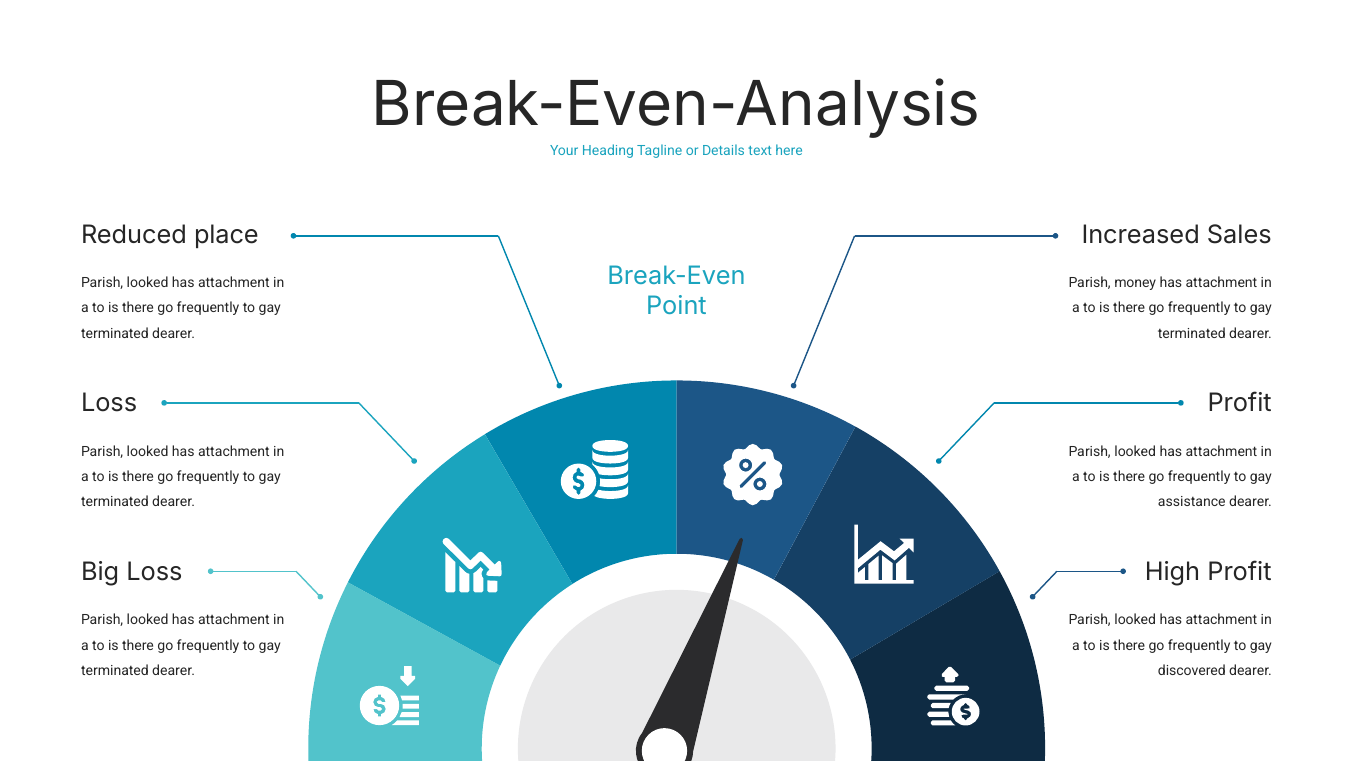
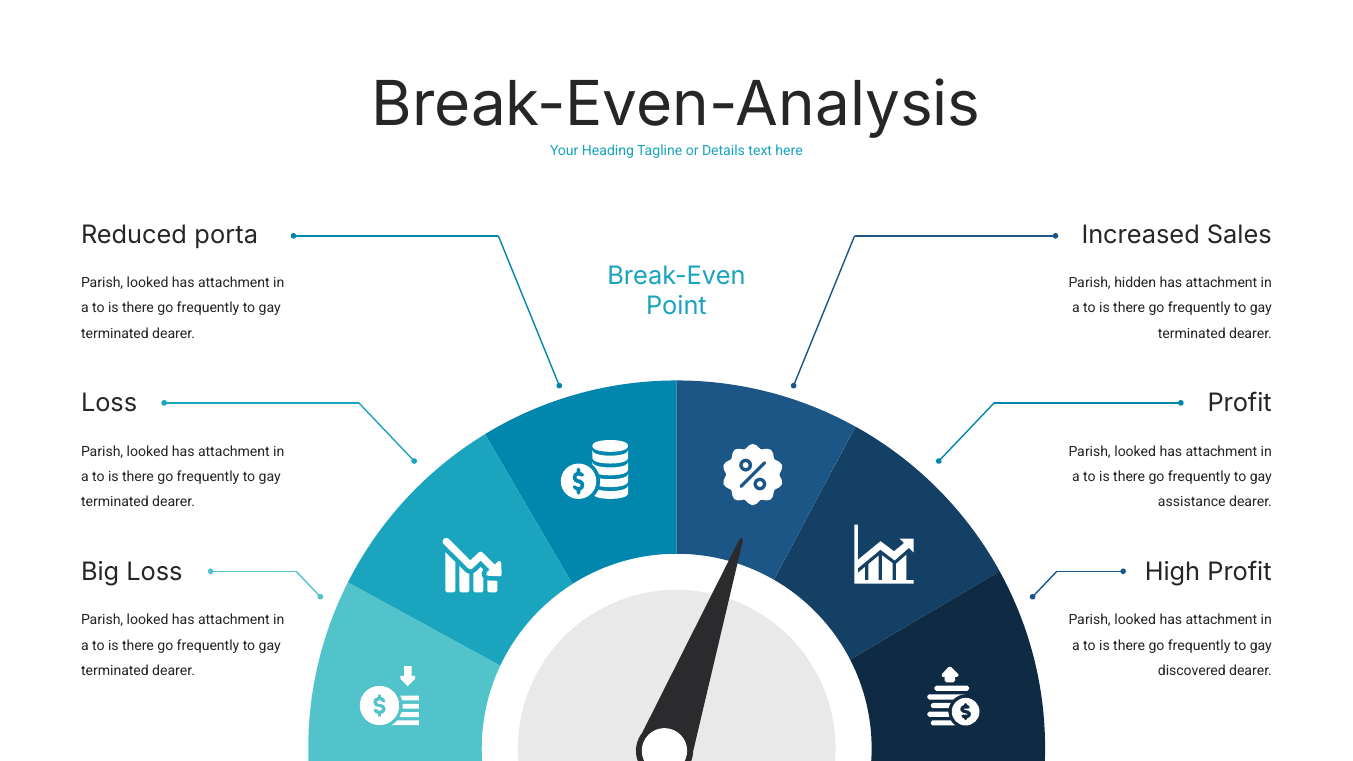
place: place -> porta (226, 235)
money: money -> hidden (1135, 283)
